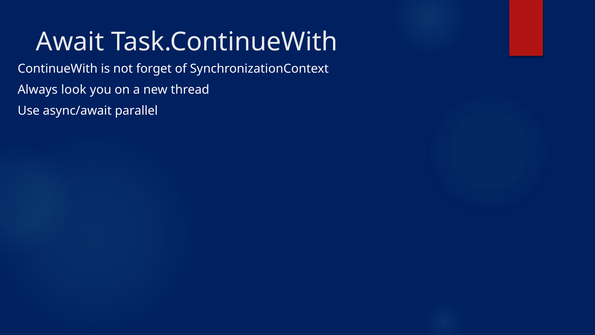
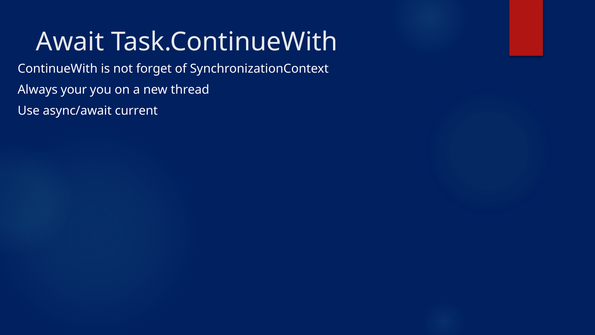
look: look -> your (74, 90)
parallel: parallel -> current (136, 111)
